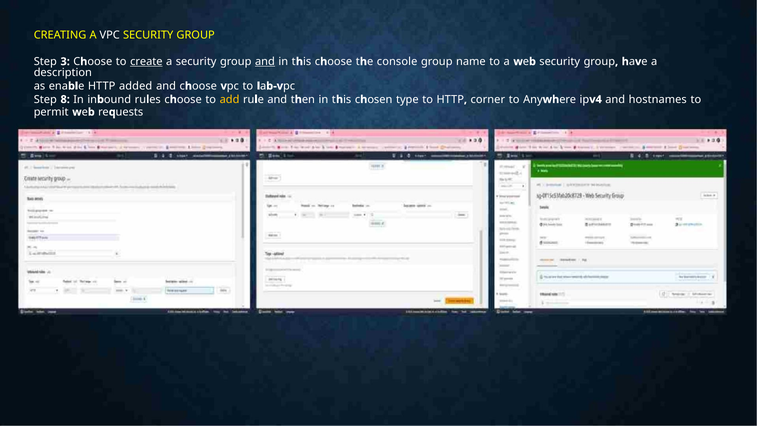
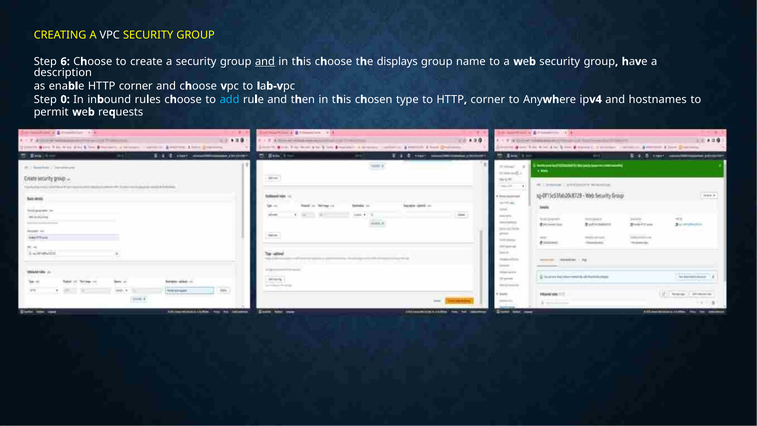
3: 3 -> 6 (65, 62)
create underline: present -> none (146, 62)
console: console -> displays (397, 62)
enable HTTP added: added -> corner (136, 86)
8: 8 -> 0 (65, 99)
add colour: yellow -> light blue (230, 99)
